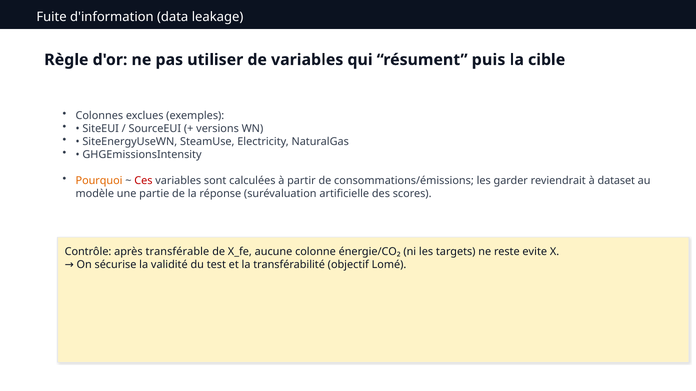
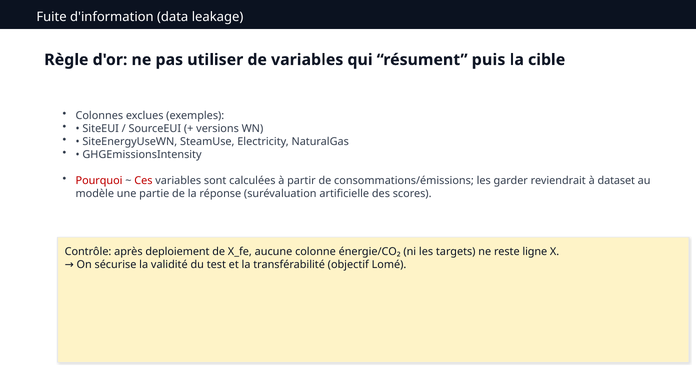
Pourquoi colour: orange -> red (99, 181)
transférable: transférable -> deploiement (177, 252)
evite: evite -> ligne (535, 252)
